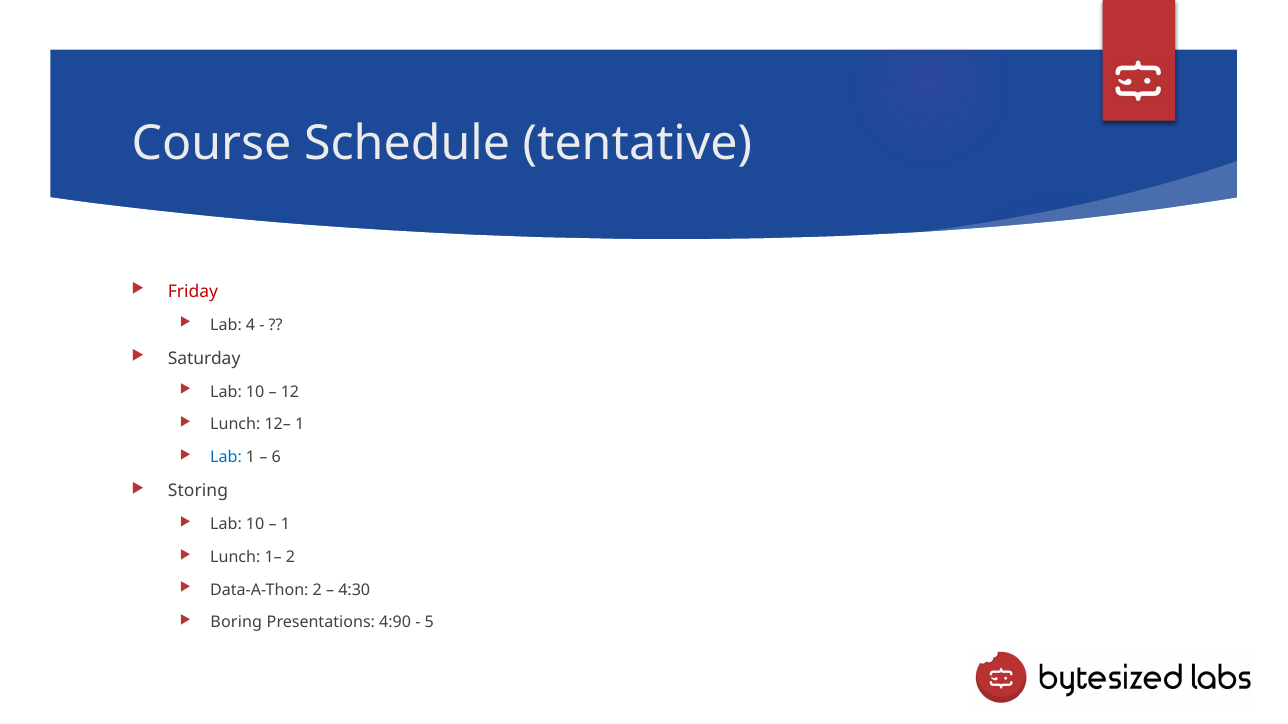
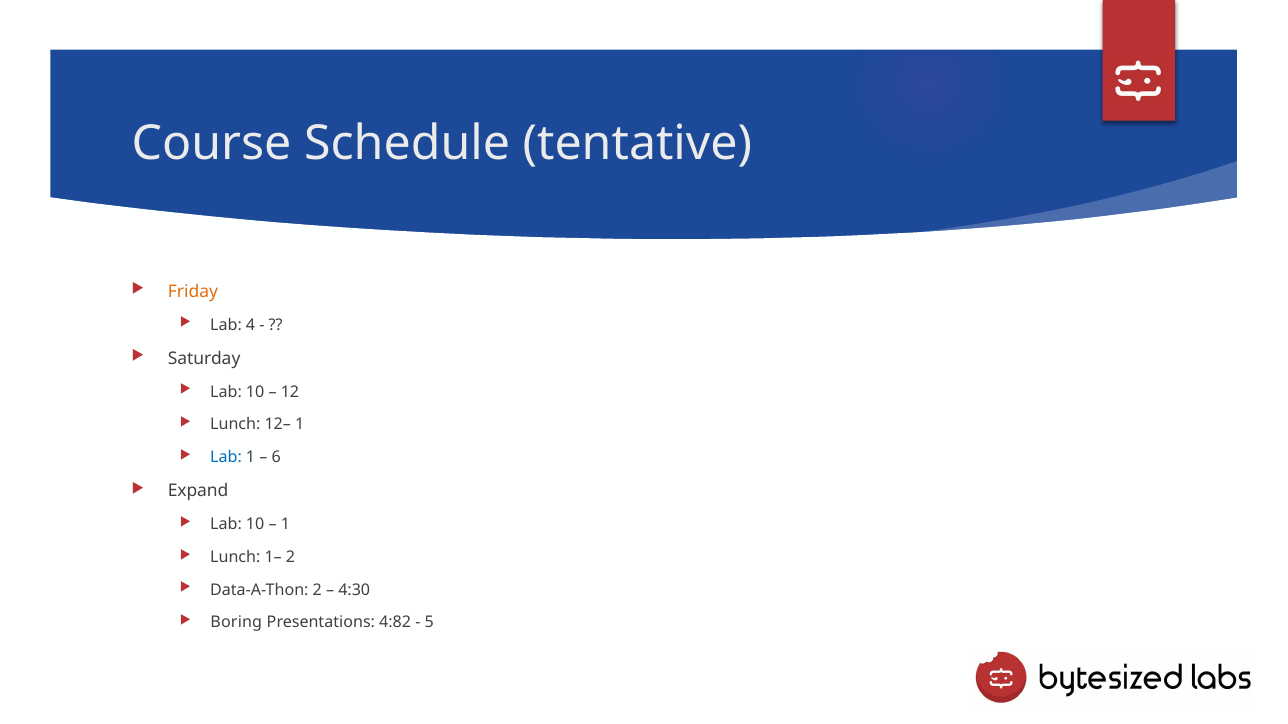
Friday colour: red -> orange (193, 292)
Storing: Storing -> Expand (198, 491)
4:90: 4:90 -> 4:82 (395, 623)
